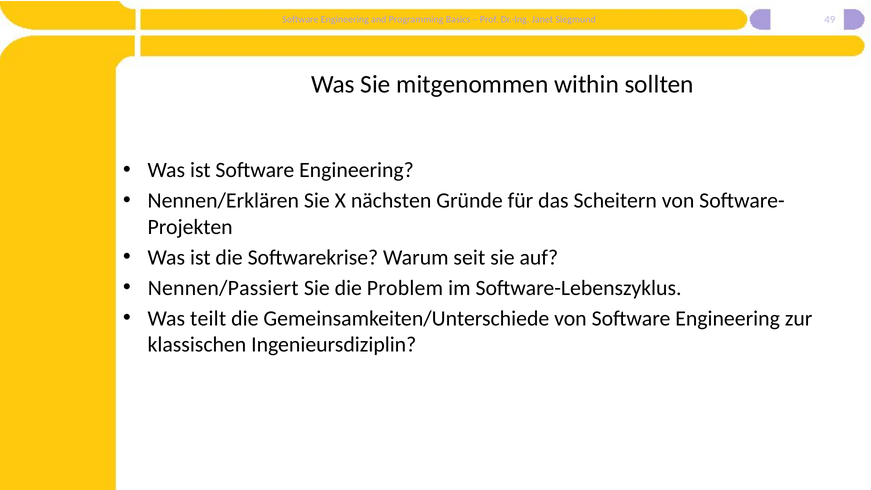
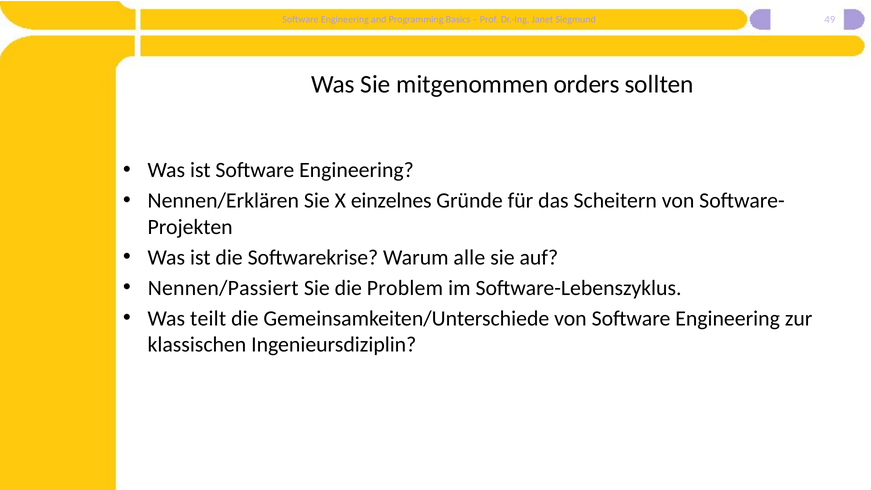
within: within -> orders (587, 85)
nächsten: nächsten -> einzelnes (391, 201)
seit: seit -> alle (469, 257)
